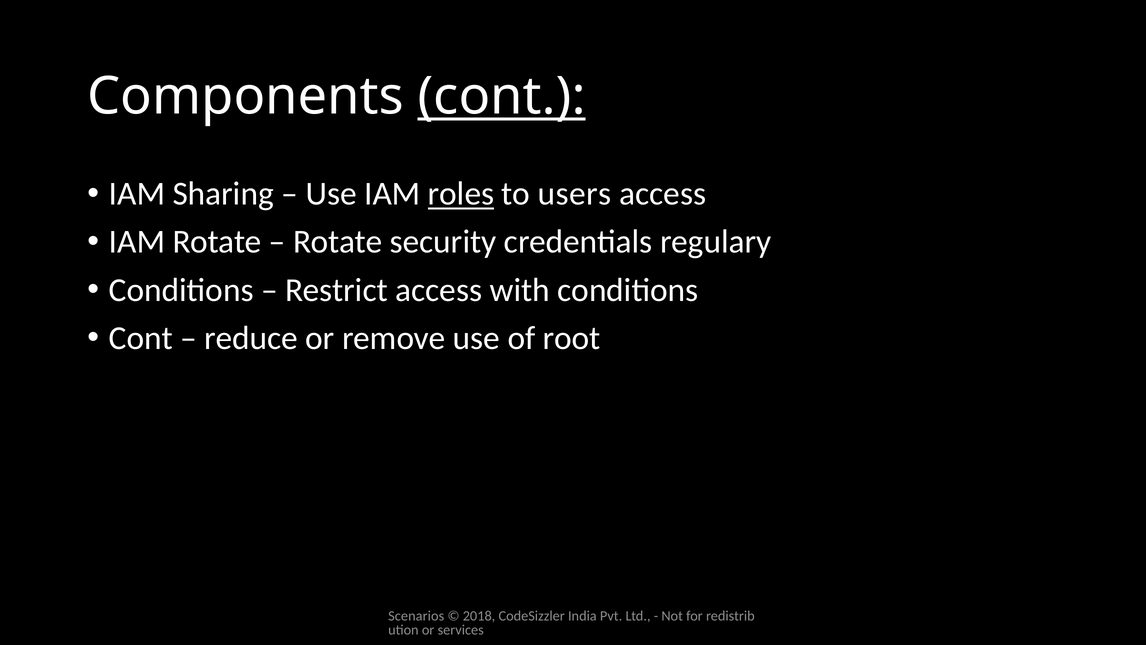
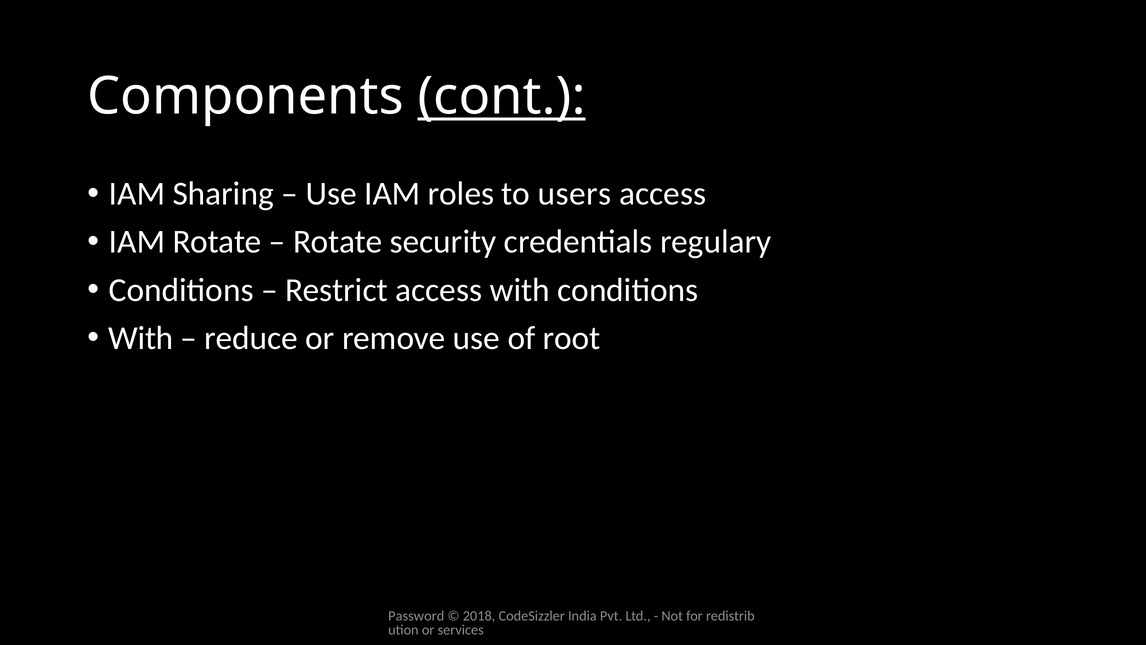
roles underline: present -> none (461, 194)
Cont: Cont -> With (141, 338)
Scenarios: Scenarios -> Password (416, 615)
